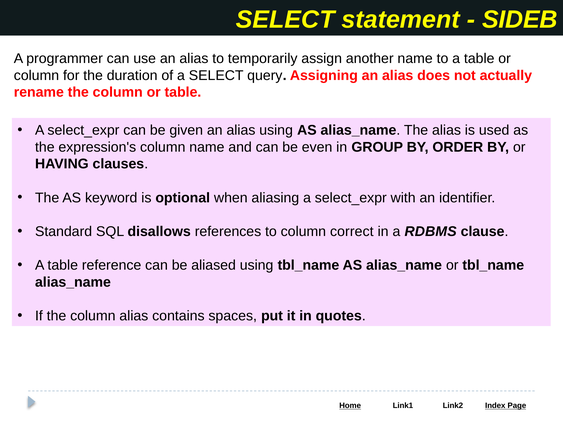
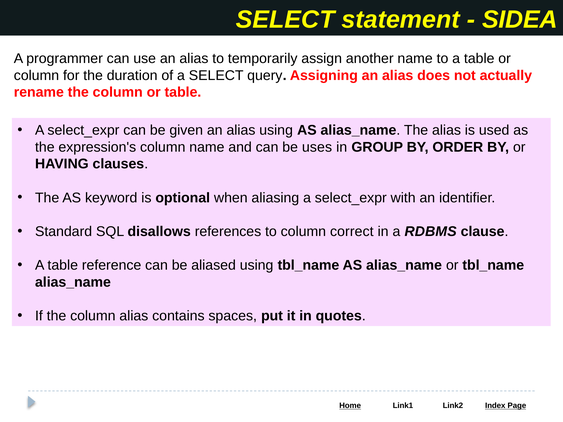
SIDEB: SIDEB -> SIDEA (520, 20)
even: even -> uses (317, 147)
